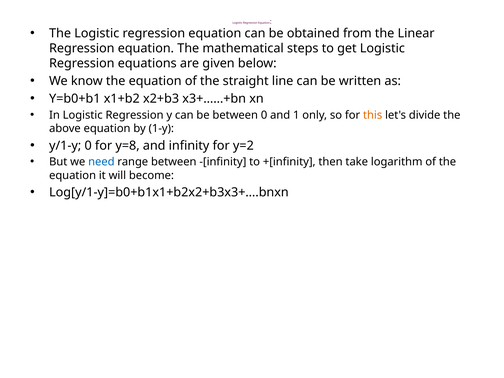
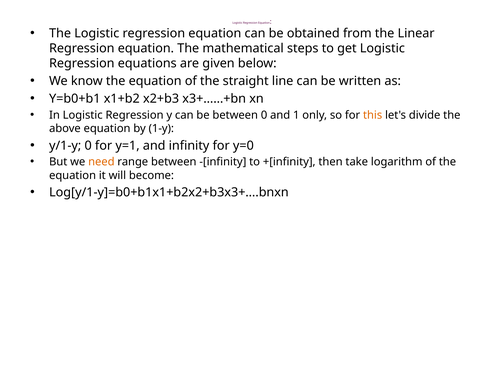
y=8: y=8 -> y=1 (128, 146)
y=2: y=2 -> y=0 (243, 146)
need colour: blue -> orange (101, 162)
